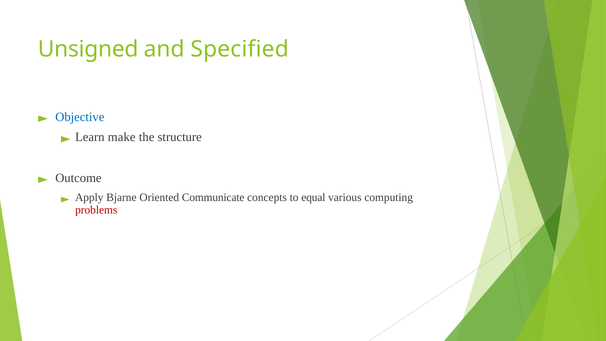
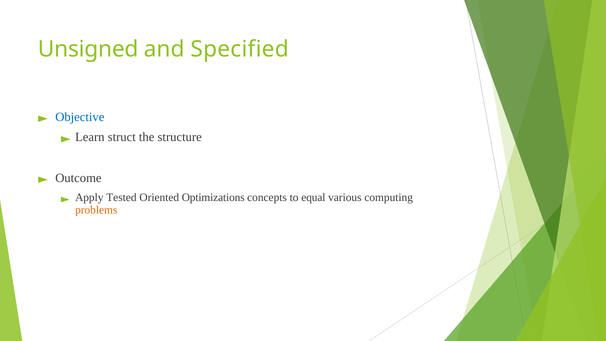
make: make -> struct (122, 137)
Bjarne: Bjarne -> Tested (121, 197)
Communicate: Communicate -> Optimizations (213, 197)
problems colour: red -> orange (96, 210)
